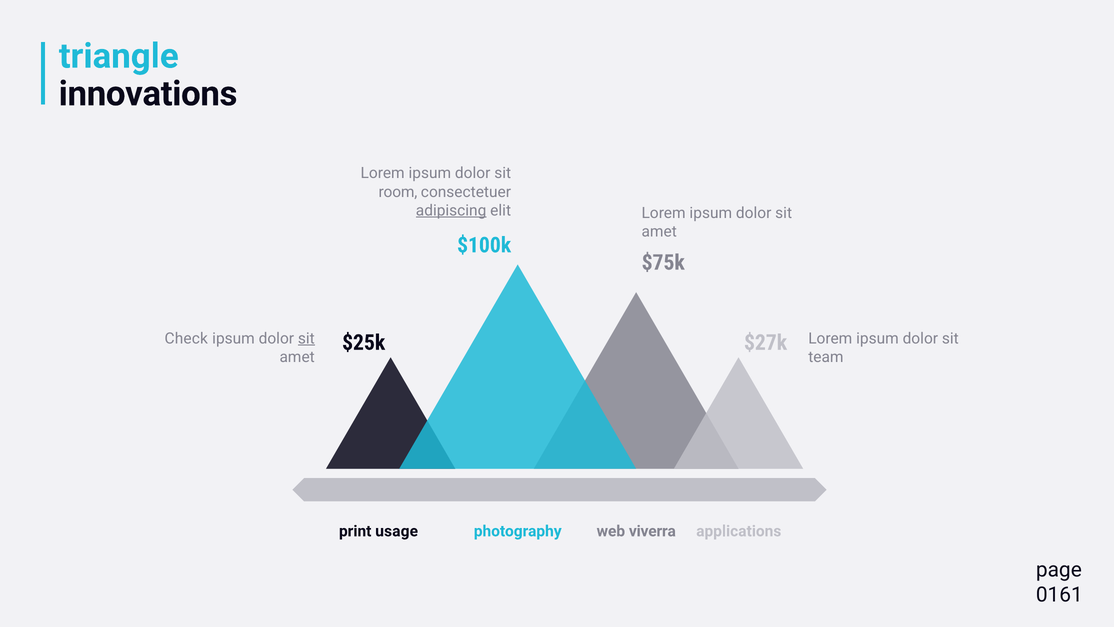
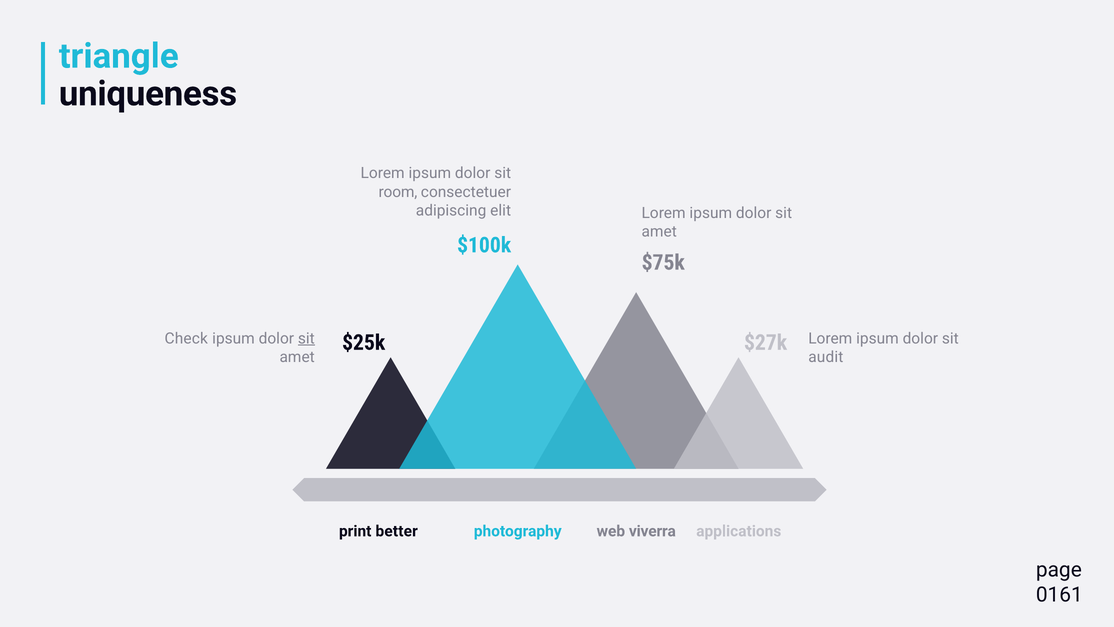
innovations: innovations -> uniqueness (148, 94)
adipiscing underline: present -> none (451, 210)
team: team -> audit (826, 357)
usage: usage -> better (397, 531)
